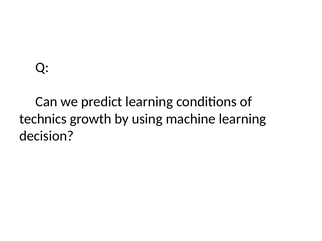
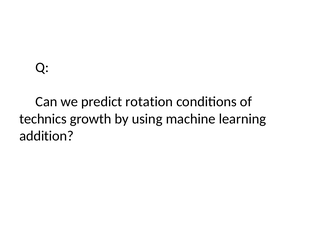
predict learning: learning -> rotation (149, 102)
decision: decision -> addition (47, 136)
